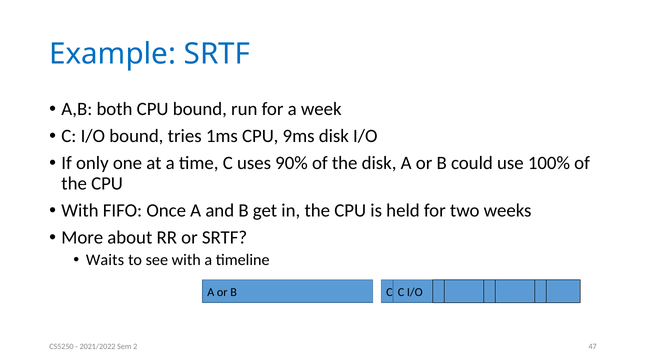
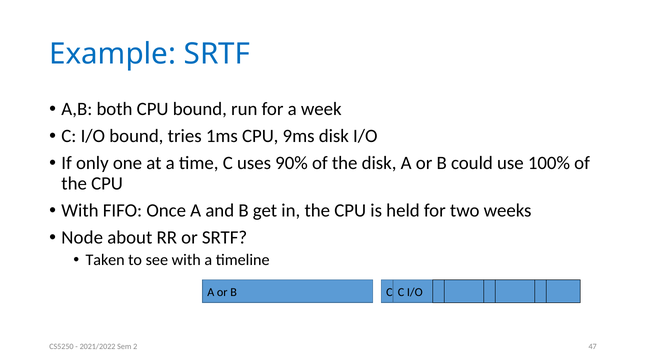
More: More -> Node (82, 238)
Waits: Waits -> Taken (105, 260)
